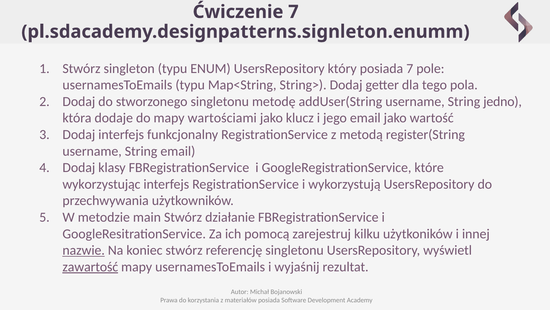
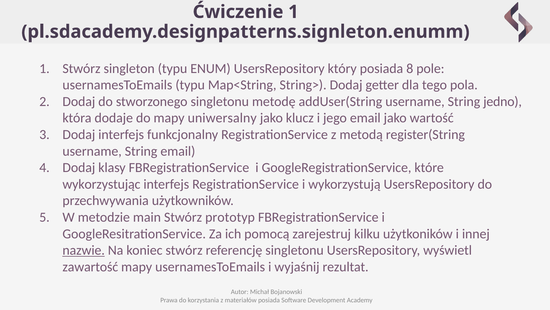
Ćwiczenie 7: 7 -> 1 (293, 12)
posiada 7: 7 -> 8 (410, 68)
wartościami: wartościami -> uniwersalny (222, 118)
działanie: działanie -> prototyp (230, 217)
zawartość underline: present -> none (90, 266)
